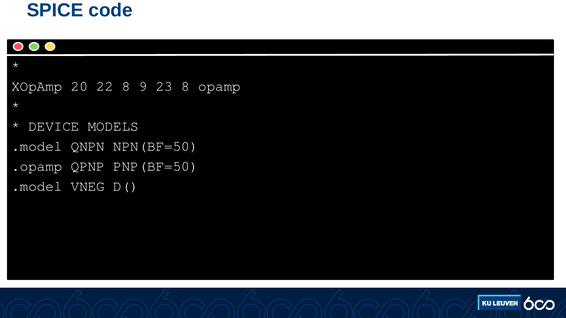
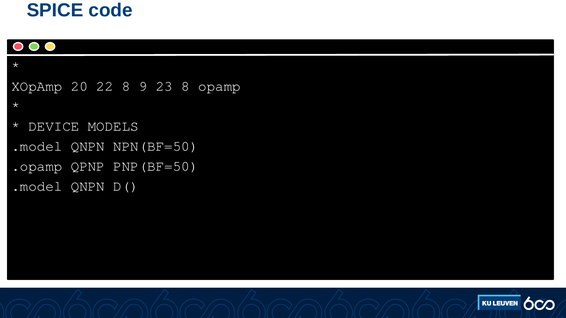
VNEG: VNEG -> QNPN (88, 186)
